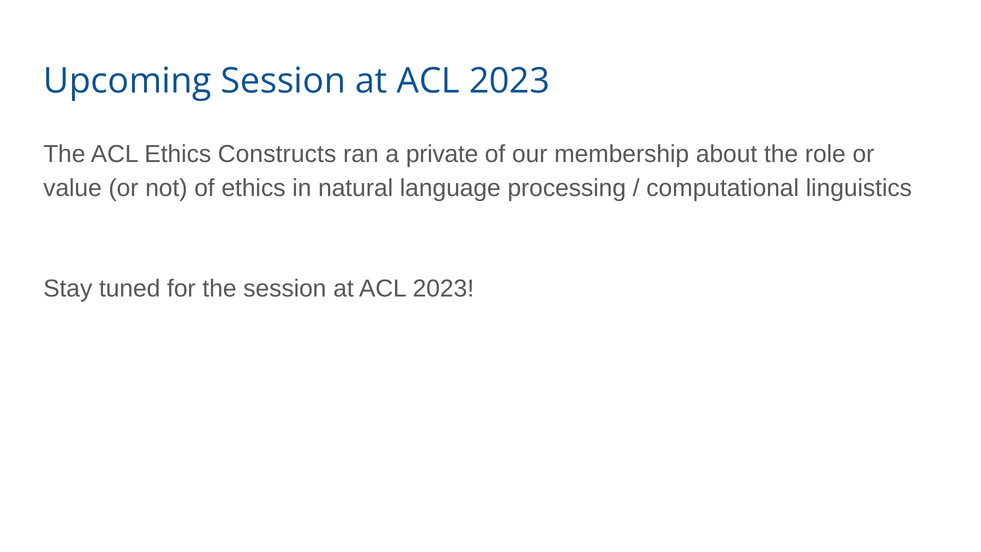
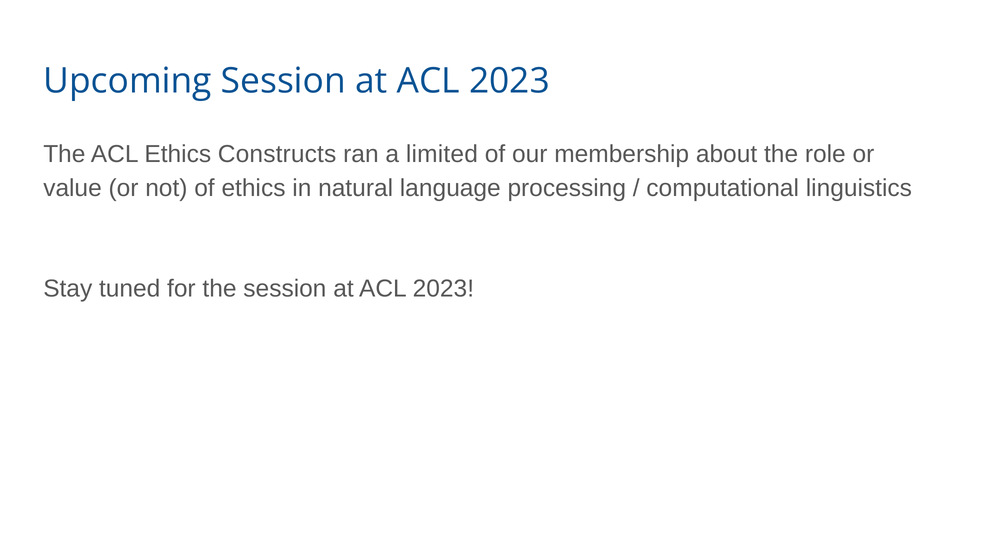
private: private -> limited (442, 154)
